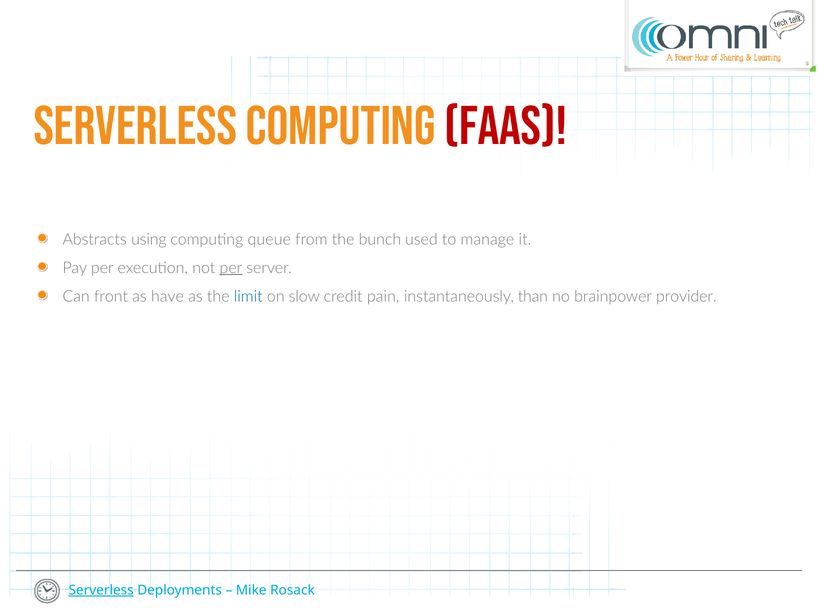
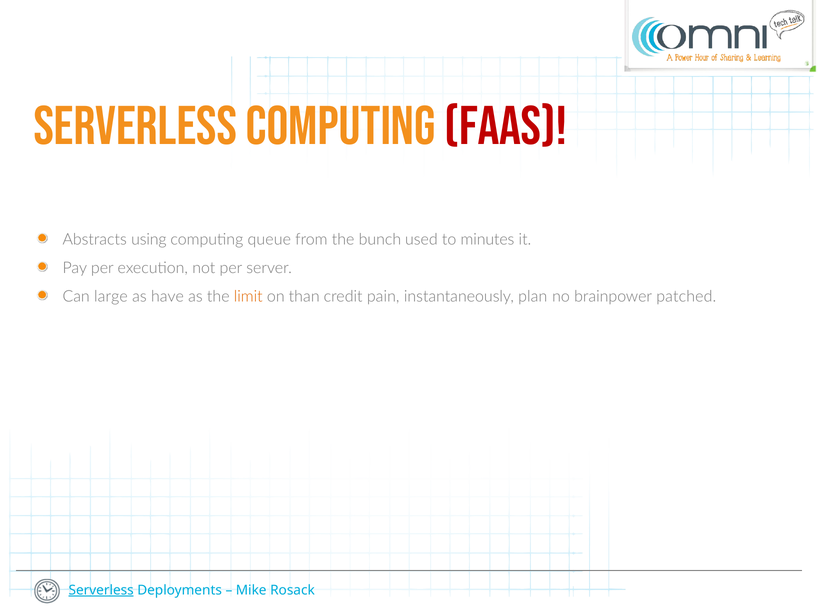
manage: manage -> minutes (487, 239)
per underline: present -> none (231, 268)
front: front -> large (111, 297)
limit colour: blue -> orange (248, 297)
slow: slow -> than (304, 297)
than: than -> plan (533, 297)
provider: provider -> patched (686, 297)
